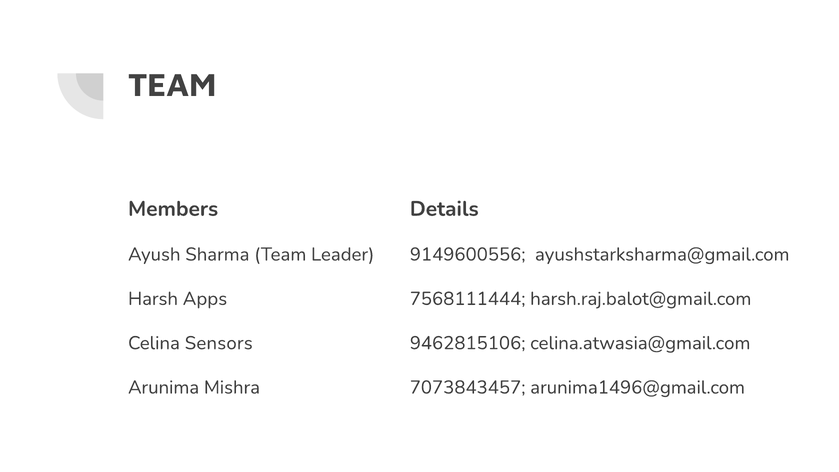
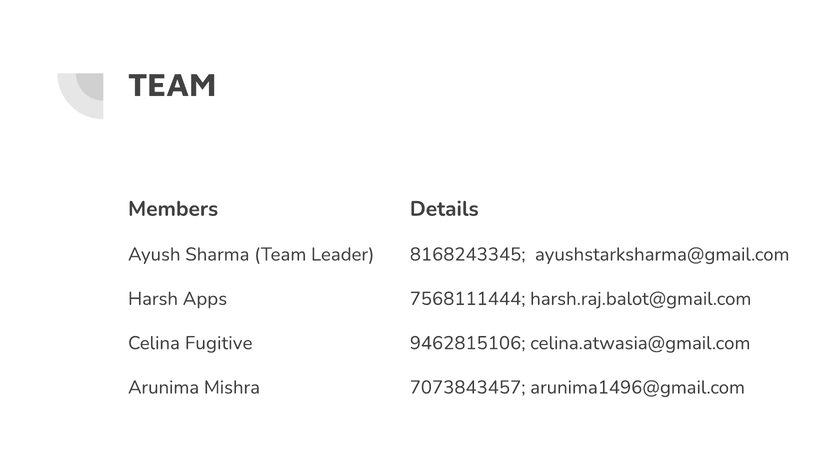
9149600556: 9149600556 -> 8168243345 (468, 254)
Sensors: Sensors -> Fugitive (219, 343)
